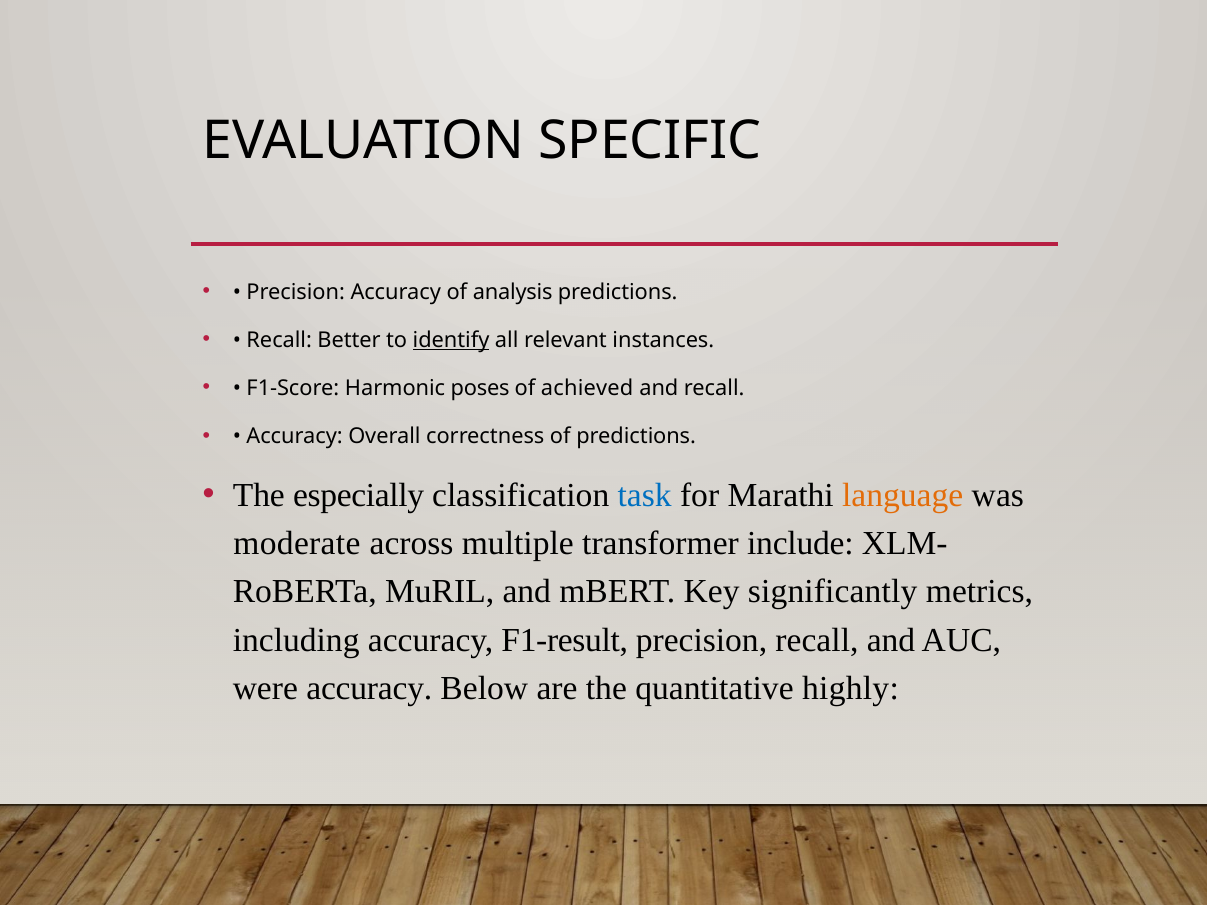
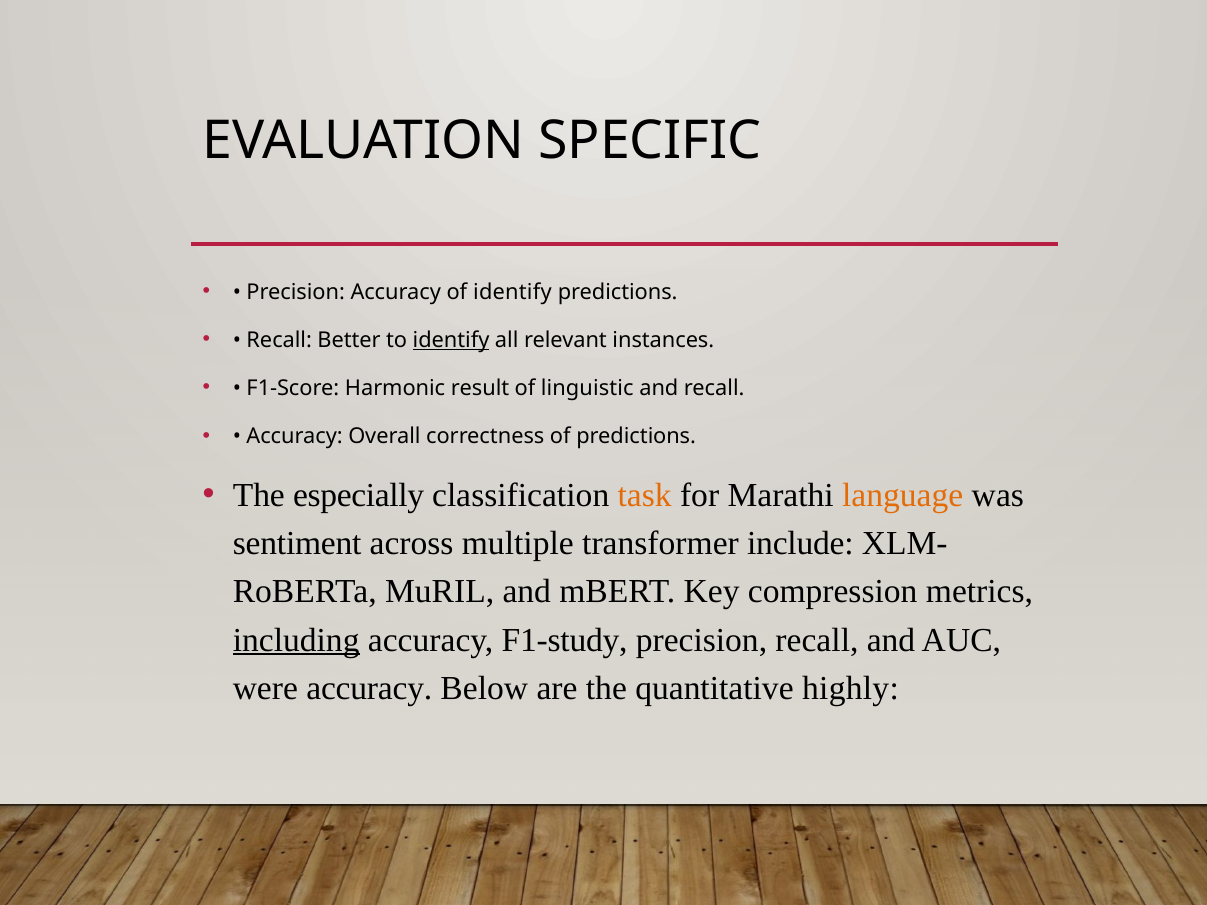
of analysis: analysis -> identify (512, 292)
poses: poses -> result (480, 388)
achieved: achieved -> linguistic (587, 388)
task colour: blue -> orange (645, 495)
moderate: moderate -> sentiment (297, 544)
significantly: significantly -> compression (833, 592)
including underline: none -> present (296, 640)
F1-result: F1-result -> F1-study (565, 640)
